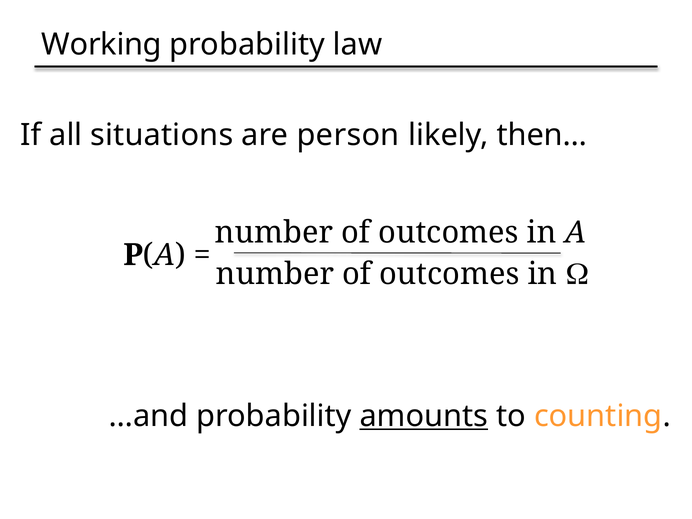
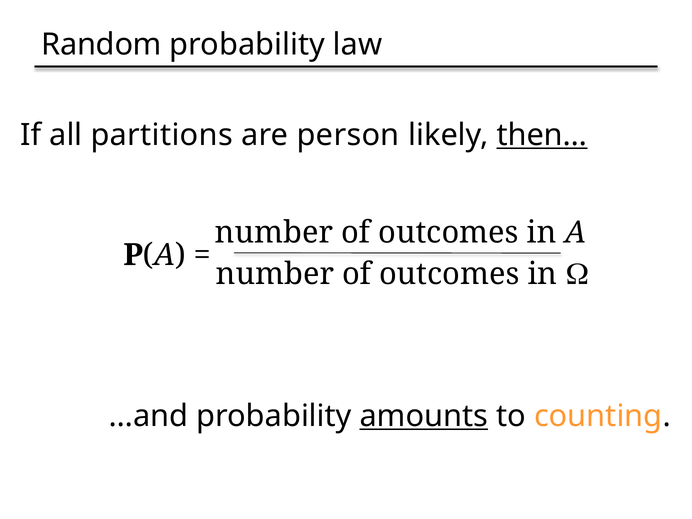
Working: Working -> Random (102, 45)
situations: situations -> partitions (162, 135)
then… underline: none -> present (542, 135)
